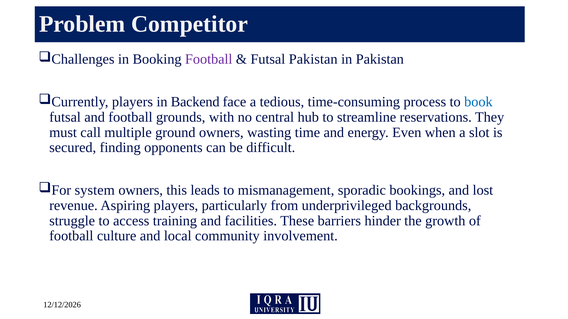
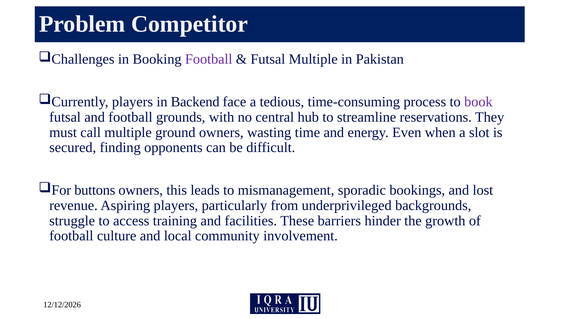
Futsal Pakistan: Pakistan -> Multiple (313, 59)
book colour: blue -> purple (478, 102)
system: system -> buttons (95, 190)
